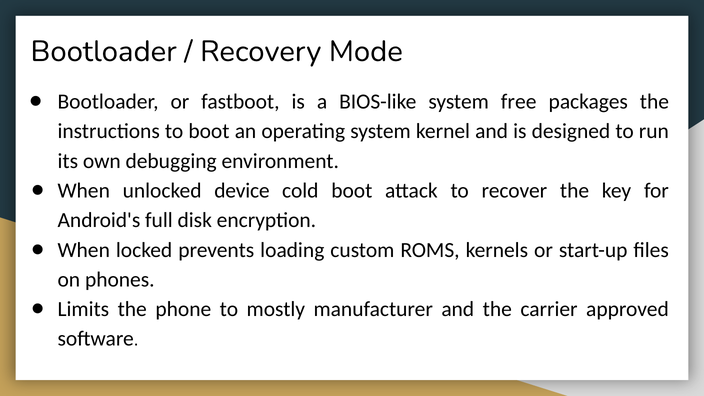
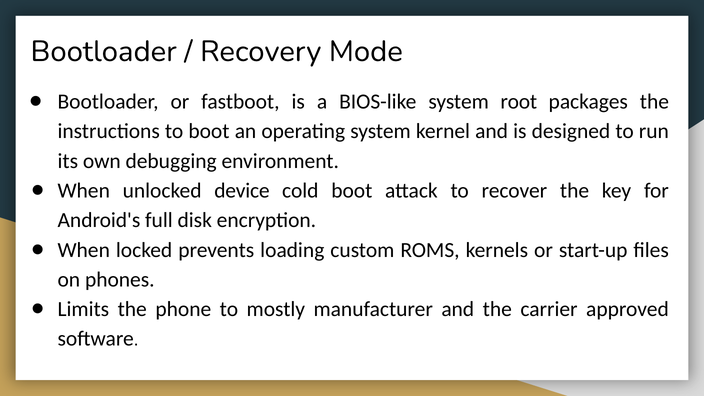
free: free -> root (519, 102)
